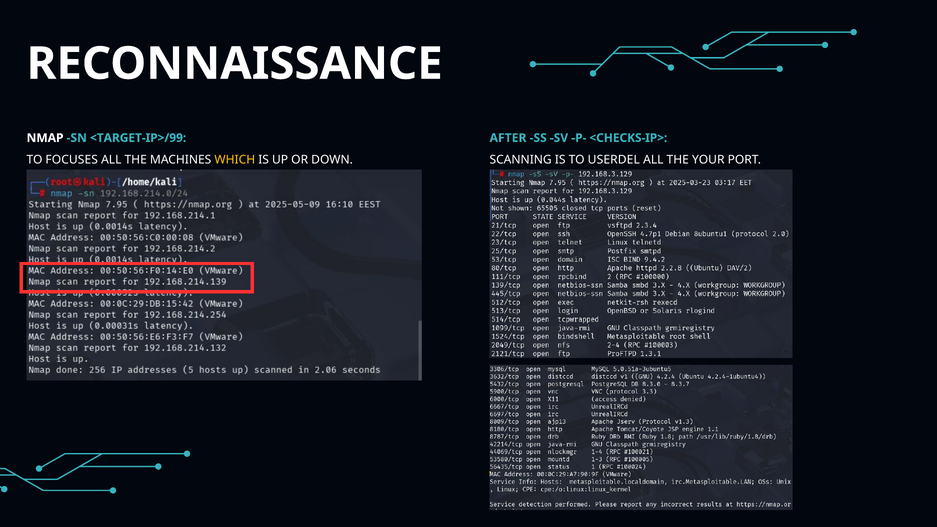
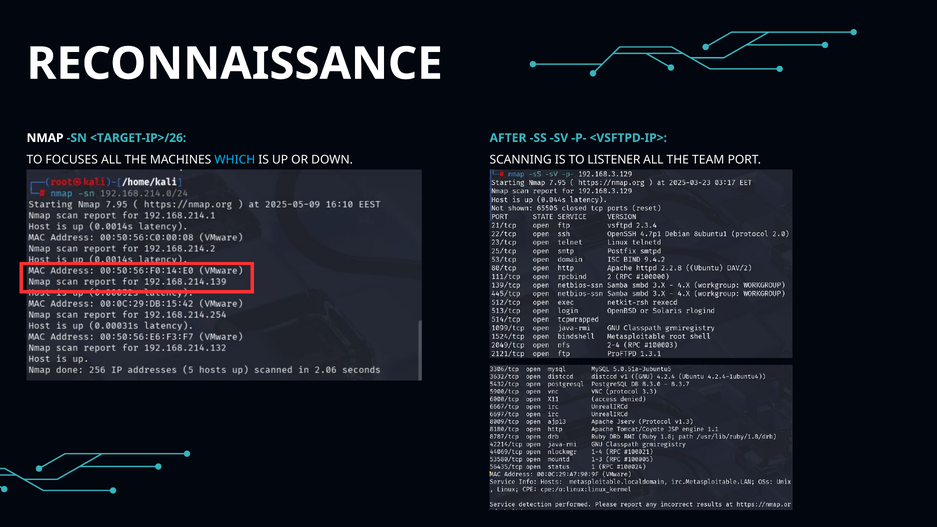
<TARGET-IP>/99: <TARGET-IP>/99 -> <TARGET-IP>/26 (138, 138)
<CHECKS-IP>: <CHECKS-IP> -> <VSFTPD-IP> (628, 138)
WHICH colour: yellow -> light blue (235, 160)
USERDEL: USERDEL -> LISTENER (614, 160)
YOUR: YOUR -> TEAM (708, 160)
